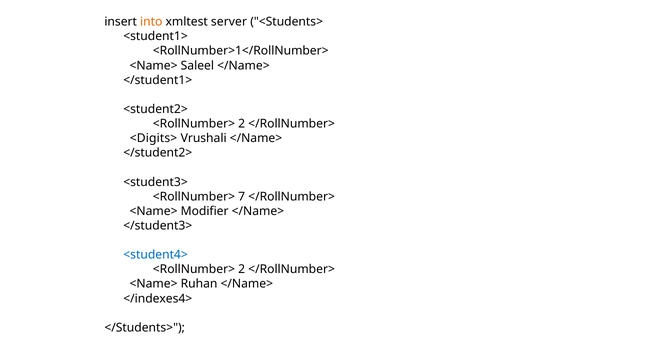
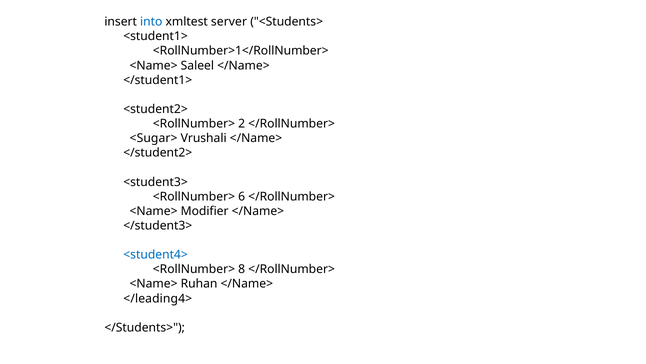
into colour: orange -> blue (151, 22)
<Digits>: <Digits> -> <Sugar> (154, 138)
7: 7 -> 6 (242, 196)
2: 2 -> 8 (242, 269)
</indexes4>: </indexes4> -> </leading4> (158, 298)
